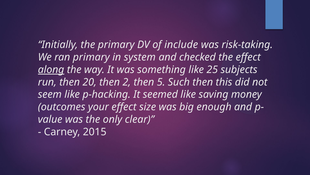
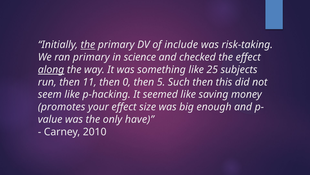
the underline: none -> present (88, 45)
system: system -> science (140, 57)
20: 20 -> 11 (90, 82)
2: 2 -> 0 (127, 82)
outcomes: outcomes -> promotes (62, 107)
clear: clear -> have (140, 119)
2015: 2015 -> 2010 (95, 131)
